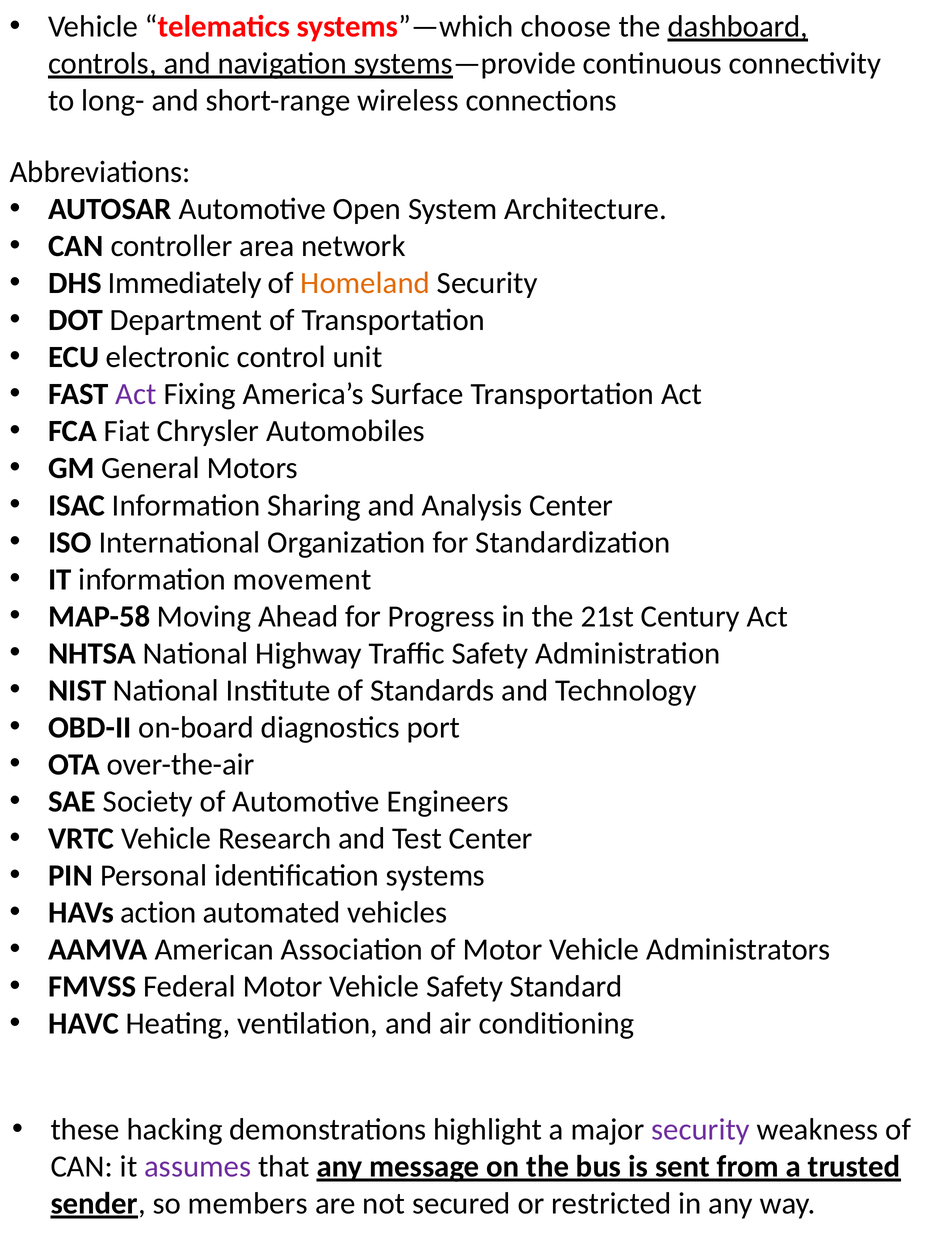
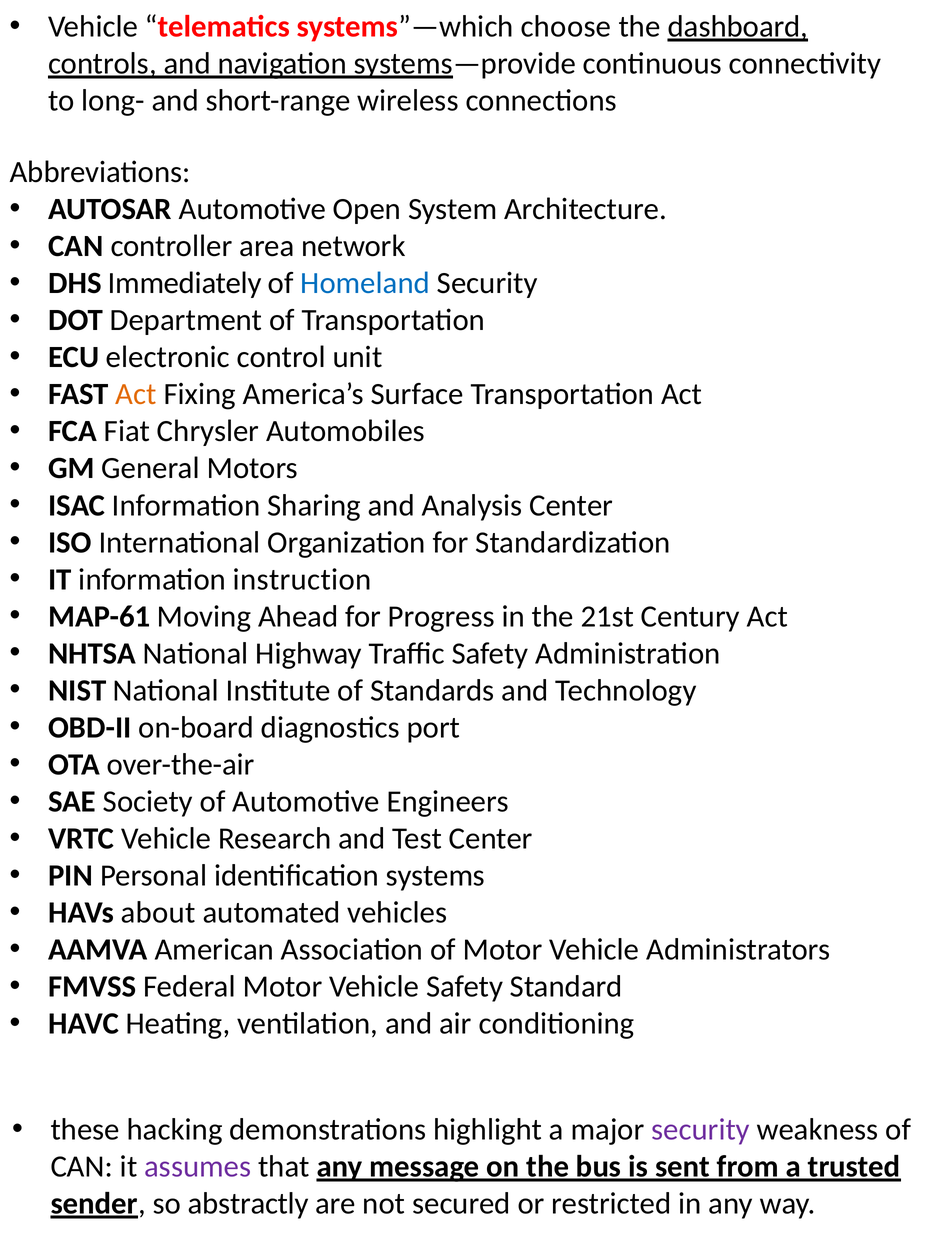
Homeland colour: orange -> blue (365, 283)
Act colour: purple -> orange (136, 394)
movement: movement -> instruction (302, 579)
MAP-58: MAP-58 -> MAP-61 (99, 616)
action: action -> about (158, 912)
members: members -> abstractly (248, 1203)
